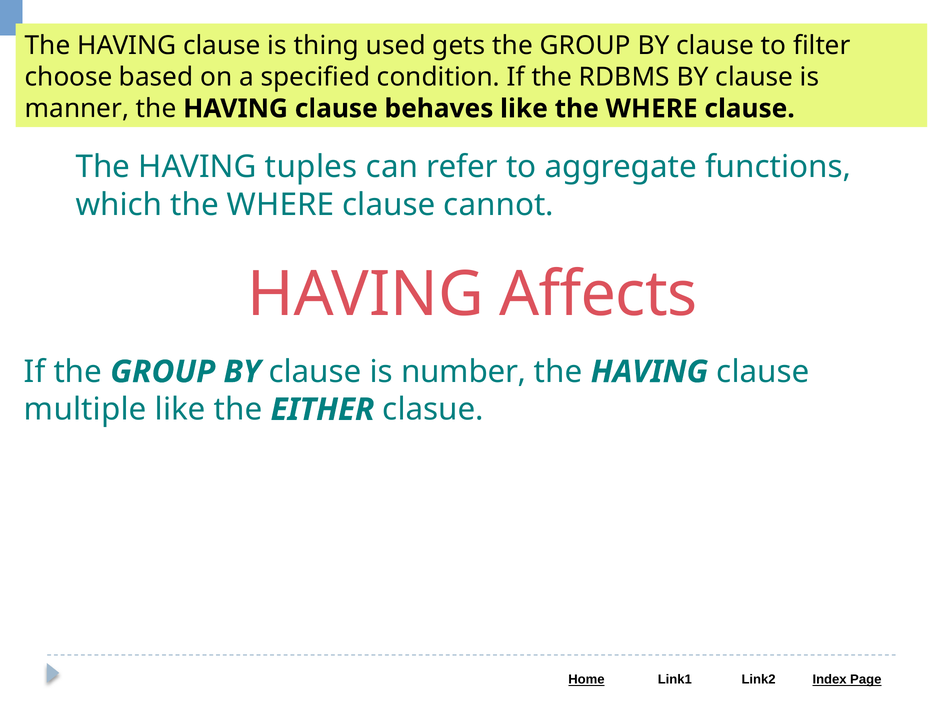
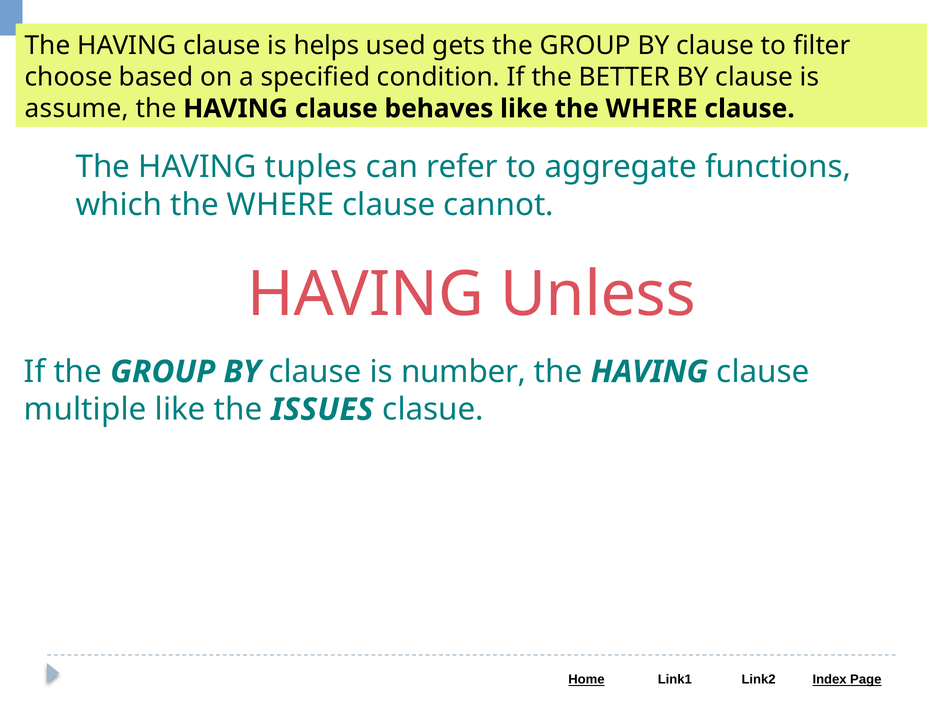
thing: thing -> helps (327, 46)
RDBMS: RDBMS -> BETTER (624, 77)
manner: manner -> assume (77, 109)
Affects: Affects -> Unless (598, 295)
EITHER: EITHER -> ISSUES (322, 410)
